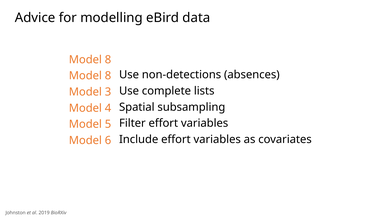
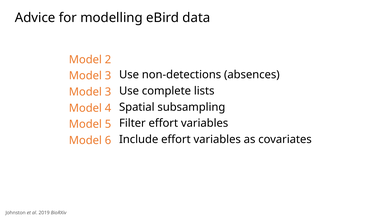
8: 8 -> 2 (108, 59)
8: 8 -> 3 (108, 76)
